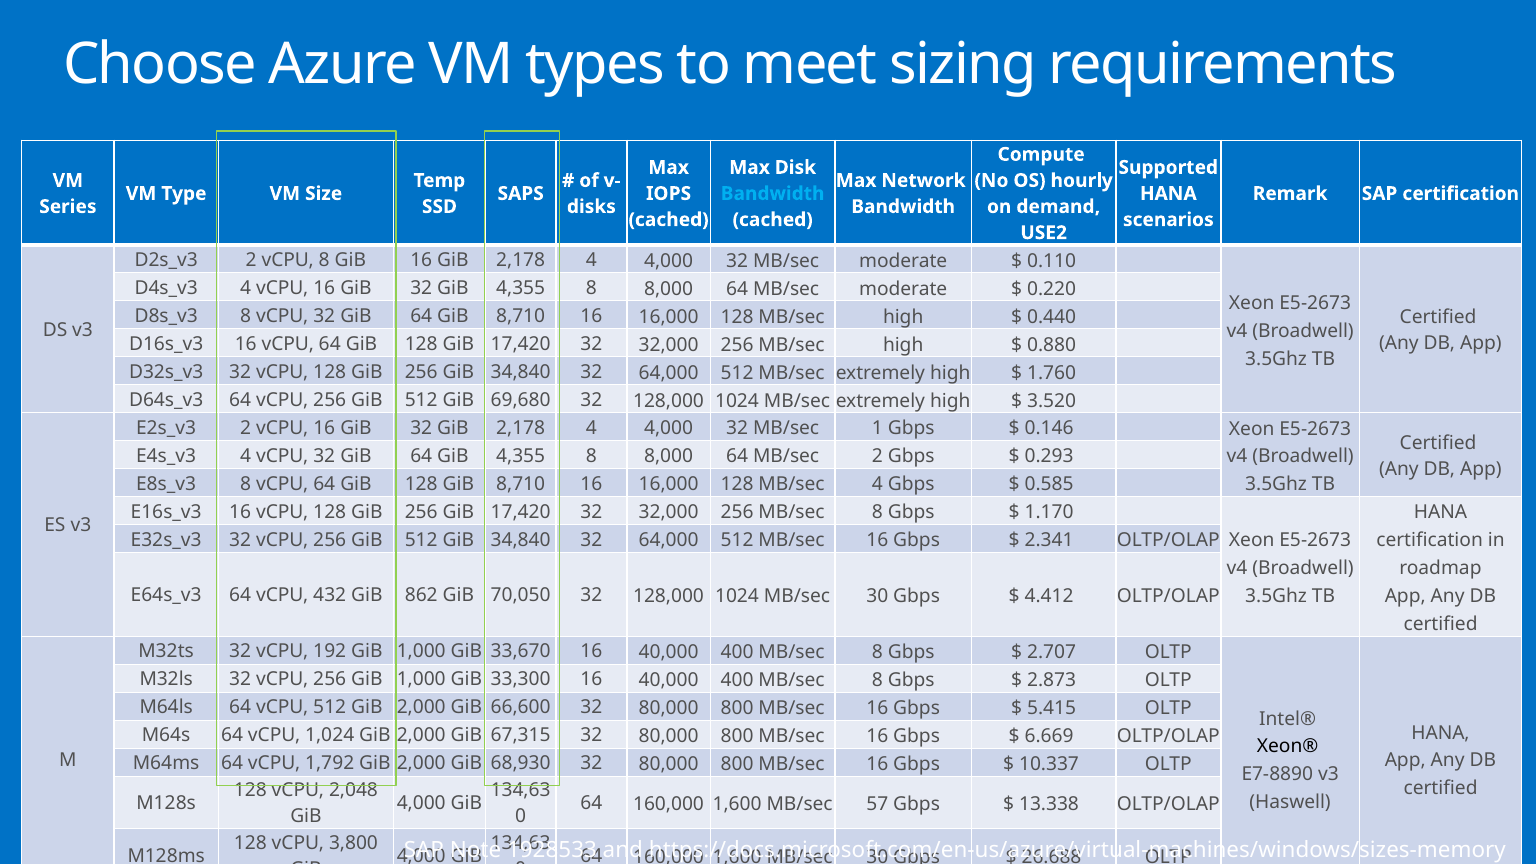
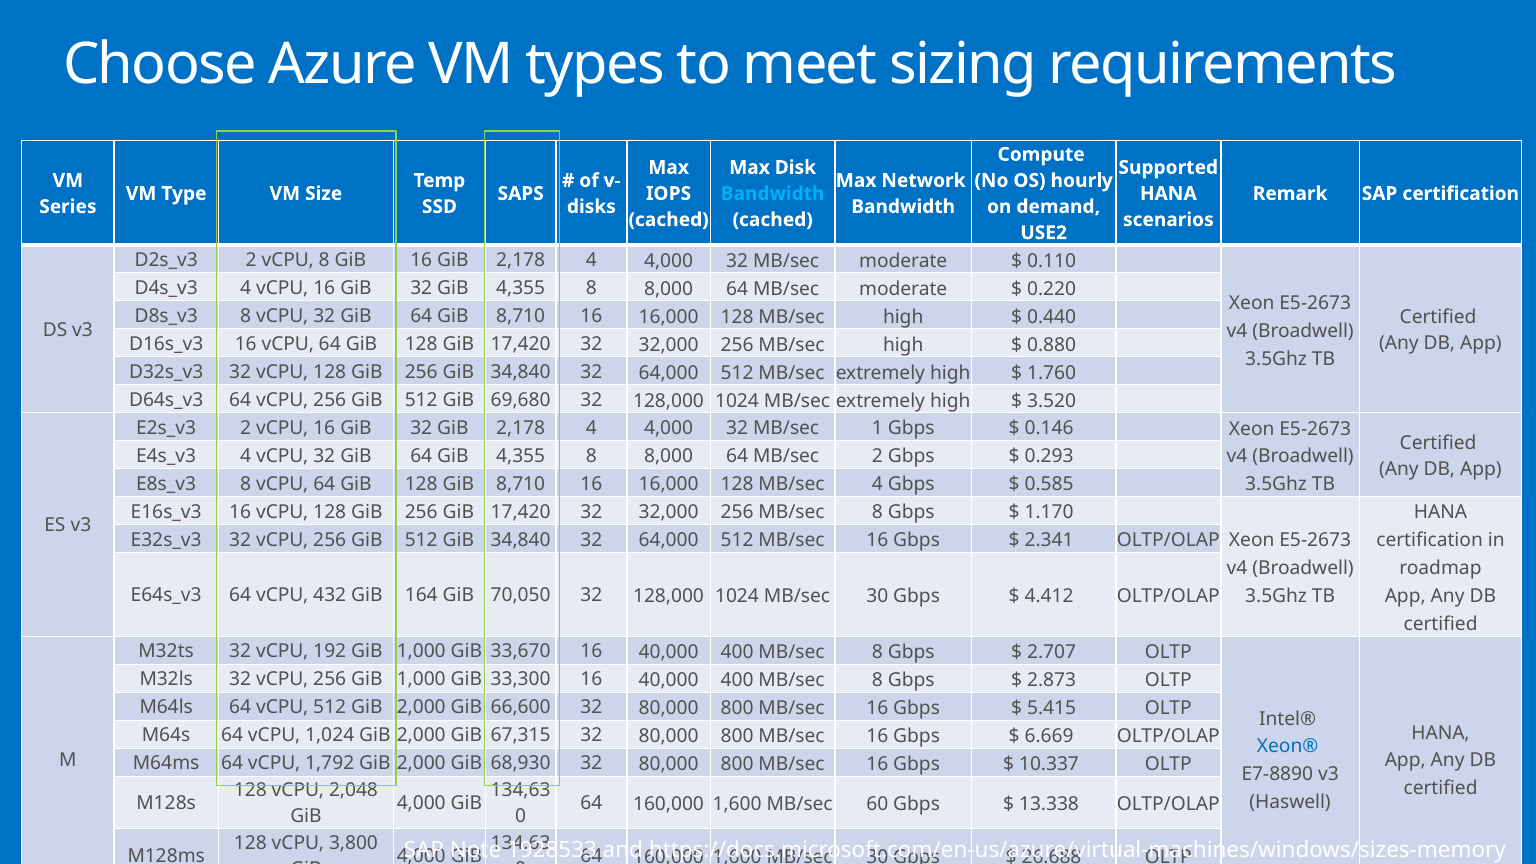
862: 862 -> 164 (421, 596)
Xeon® colour: black -> blue (1288, 747)
57: 57 -> 60 (877, 804)
